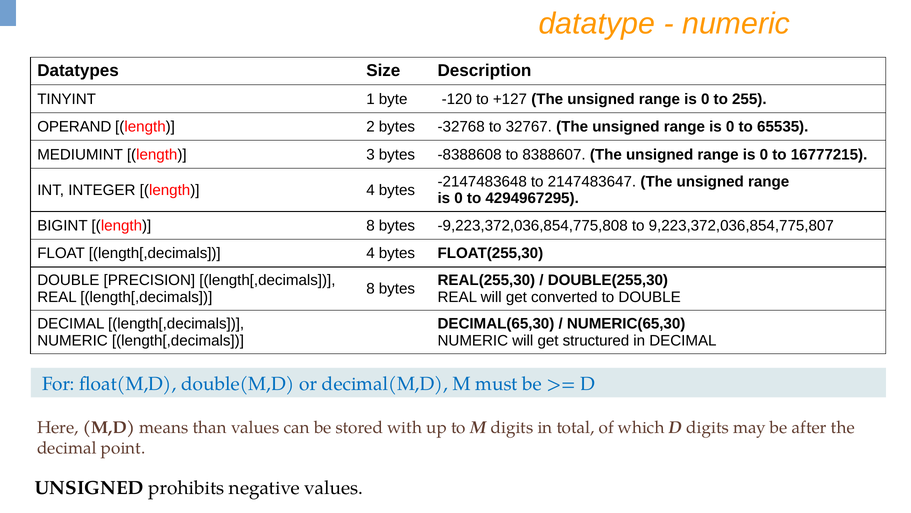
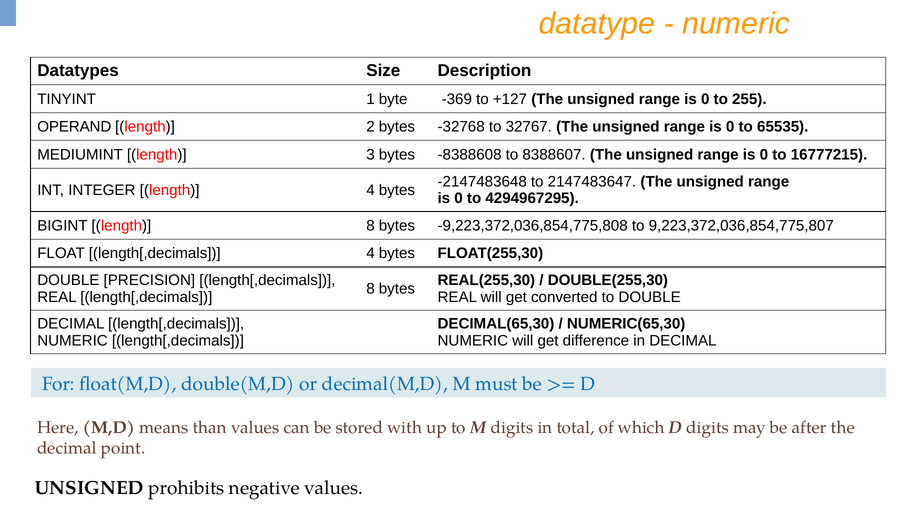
-120: -120 -> -369 (457, 99)
structured: structured -> difference (596, 340)
